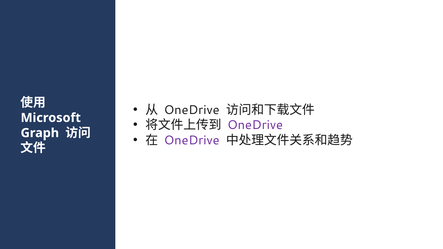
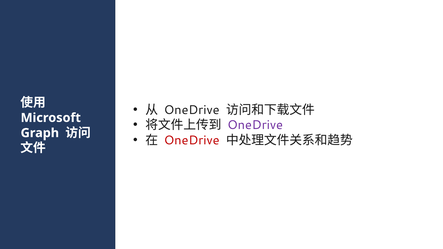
OneDrive colour: purple -> red (192, 140)
